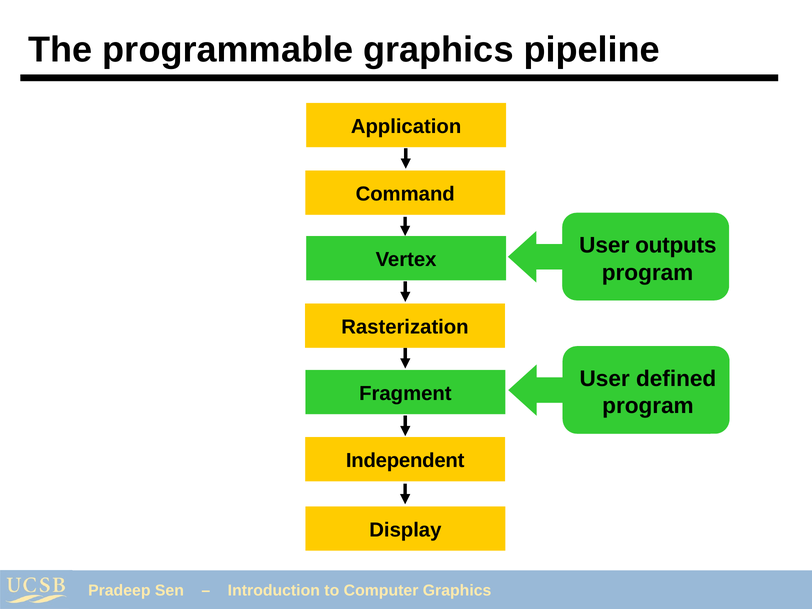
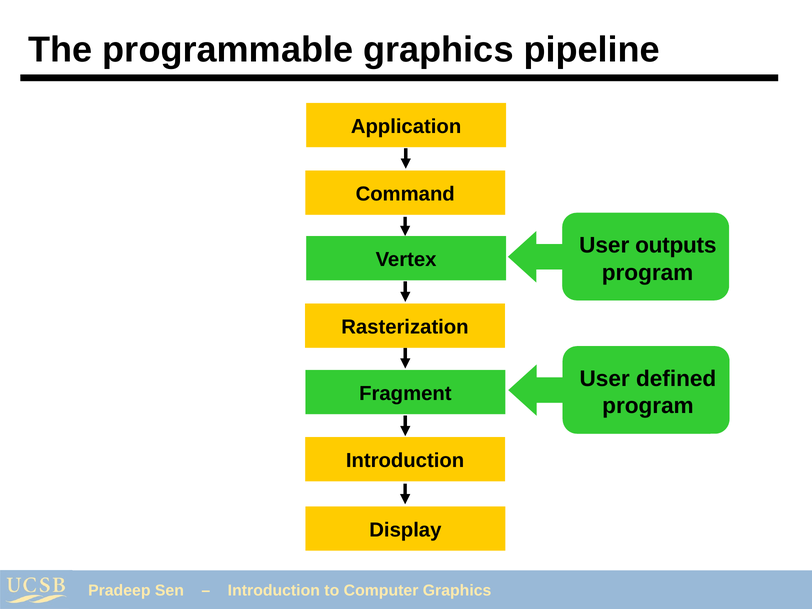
Independent: Independent -> Introduction (405, 461)
